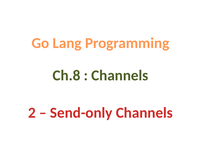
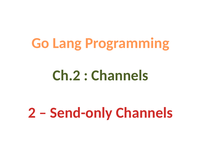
Ch.8: Ch.8 -> Ch.2 (67, 75)
